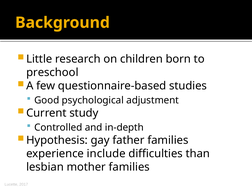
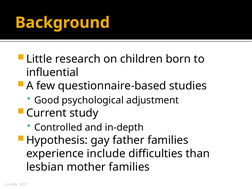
preschool: preschool -> influential (52, 72)
